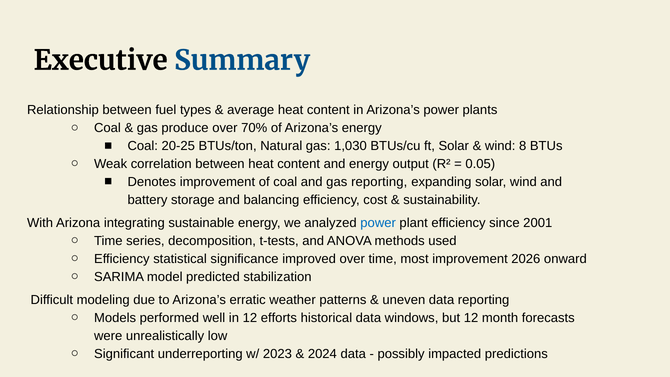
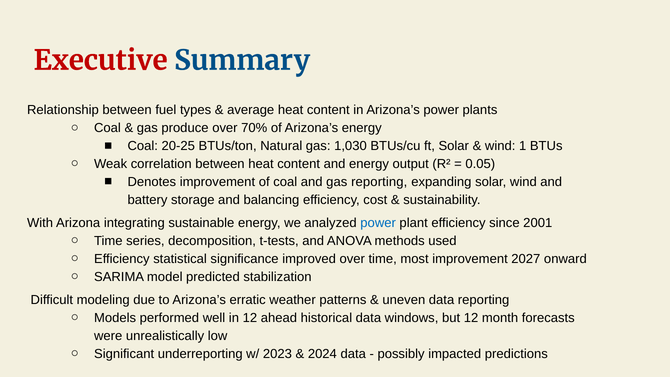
Executive colour: black -> red (101, 61)
8: 8 -> 1 (523, 146)
2026: 2026 -> 2027 (526, 259)
efforts: efforts -> ahead (279, 318)
